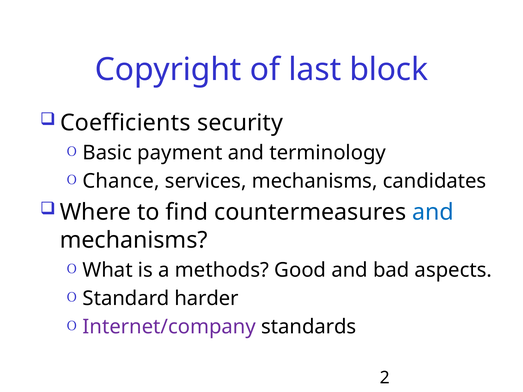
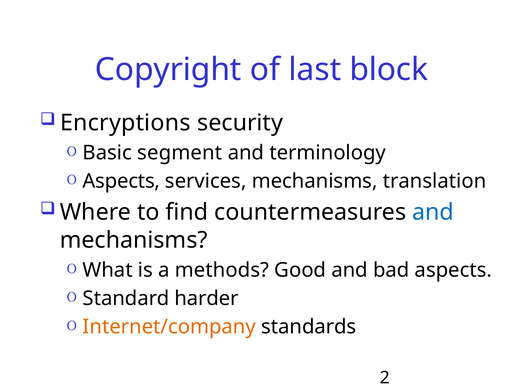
Coefficients: Coefficients -> Encryptions (125, 123)
payment: payment -> segment (180, 153)
Chance: Chance -> Aspects (121, 181)
candidates: candidates -> translation (435, 181)
Internet/company colour: purple -> orange (169, 327)
